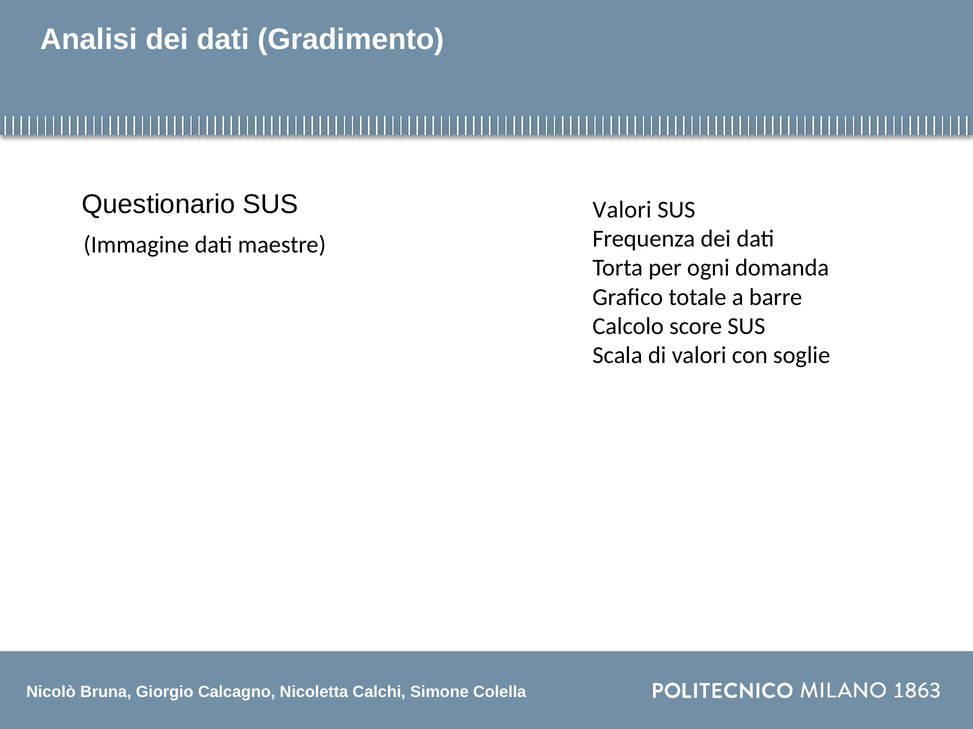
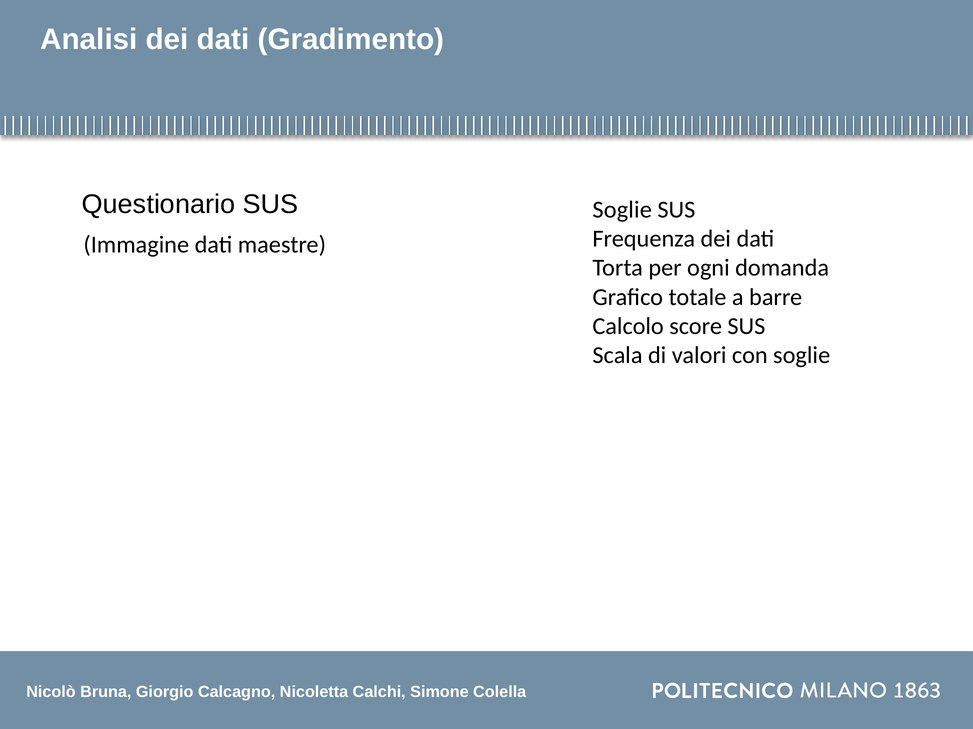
Valori: Valori -> Soglie (622, 210)
